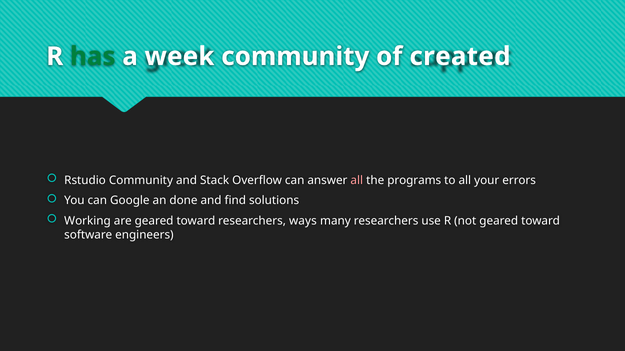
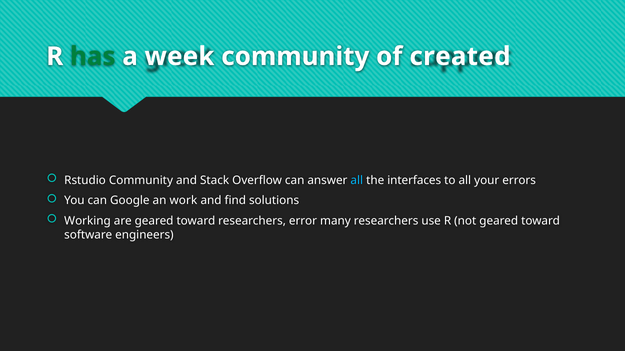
all colour: pink -> light blue (357, 181)
programs: programs -> interfaces (414, 181)
done: done -> work (183, 201)
ways: ways -> error (303, 221)
